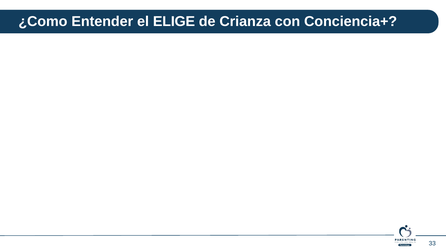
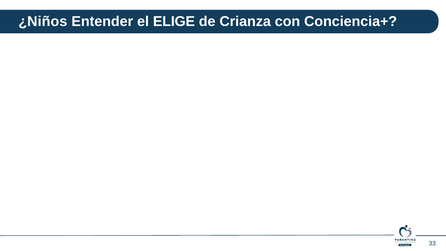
¿Como: ¿Como -> ¿Niños (43, 21)
